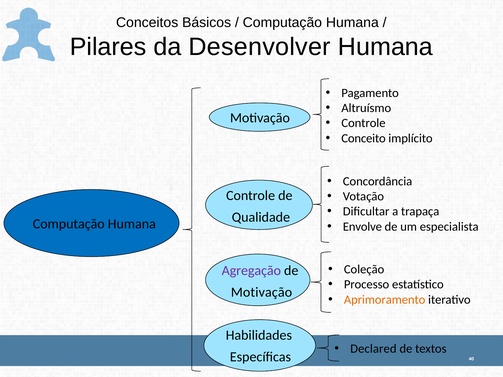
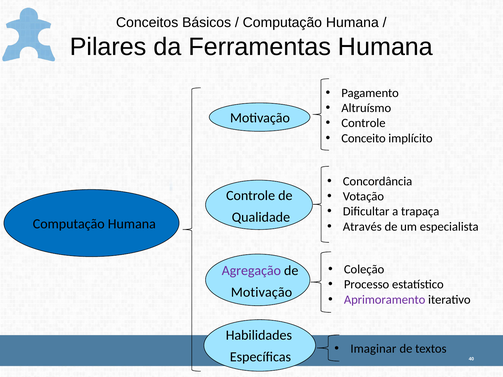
Desenvolver: Desenvolver -> Ferramentas (260, 47)
Envolve: Envolve -> Através (362, 227)
Aprimoramento colour: orange -> purple (385, 300)
Declared: Declared -> Imaginar (373, 349)
